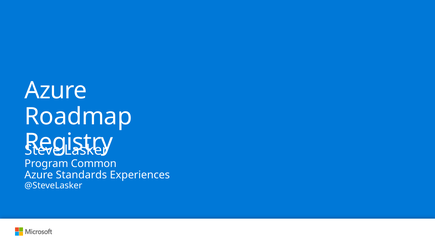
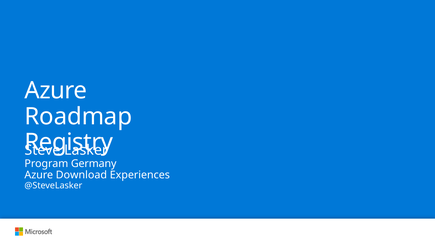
Common: Common -> Germany (94, 163)
Standards: Standards -> Download (81, 175)
